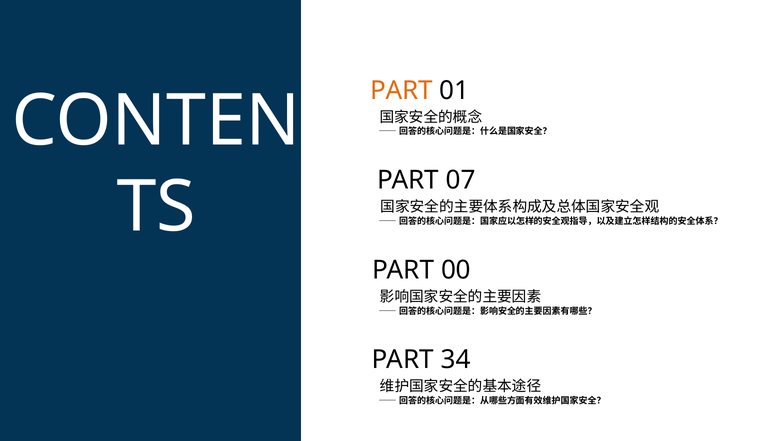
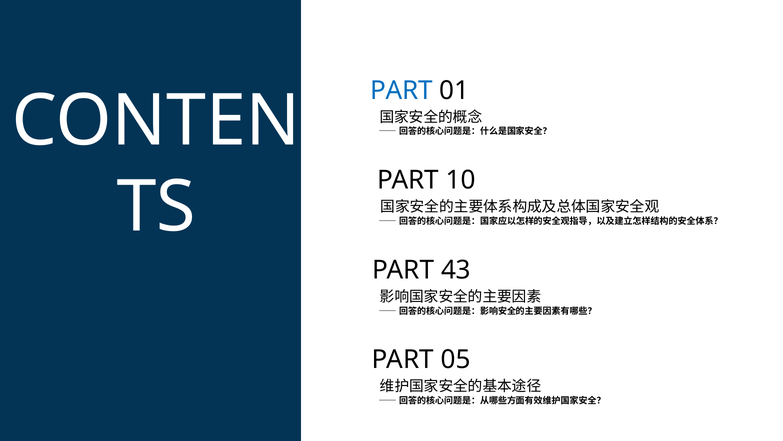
PART colour: orange -> blue (401, 90)
07: 07 -> 10 (461, 180)
00: 00 -> 43 (456, 270)
34: 34 -> 05 (456, 359)
